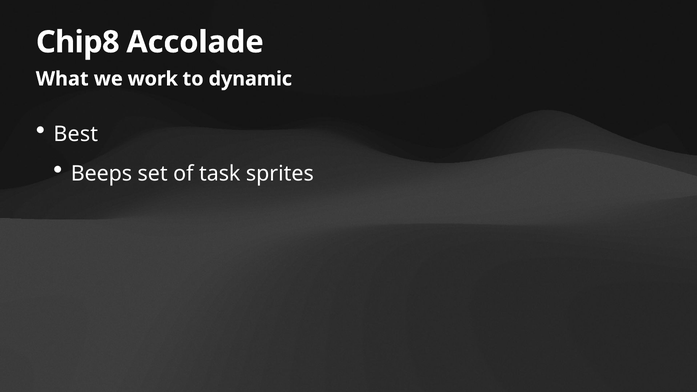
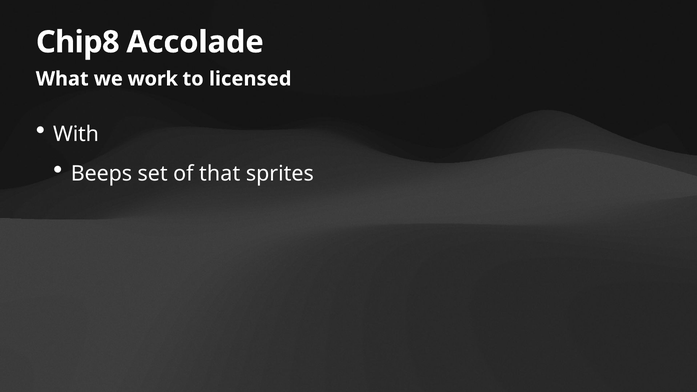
dynamic: dynamic -> licensed (250, 79)
Best: Best -> With (76, 134)
task: task -> that (220, 174)
